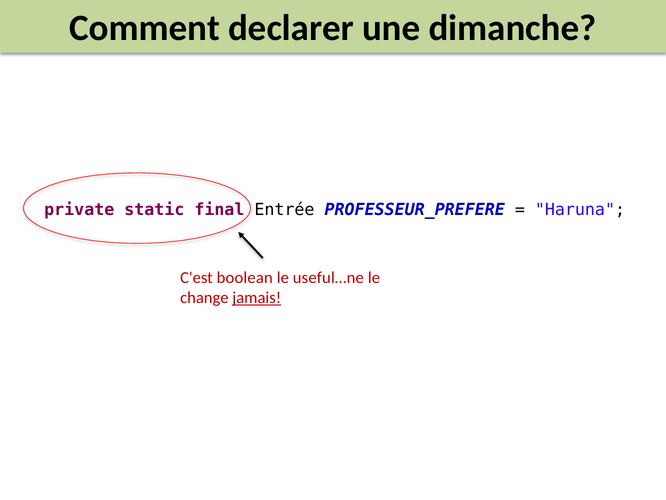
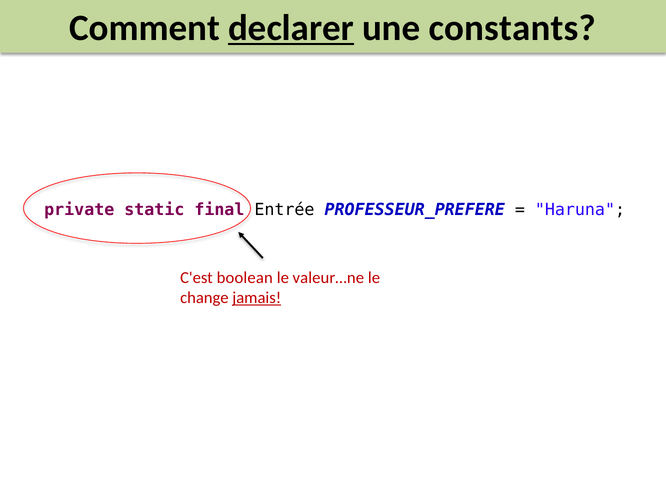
declarer underline: none -> present (291, 28)
dimanche: dimanche -> constants (512, 28)
useful…ne: useful…ne -> valeur…ne (328, 277)
